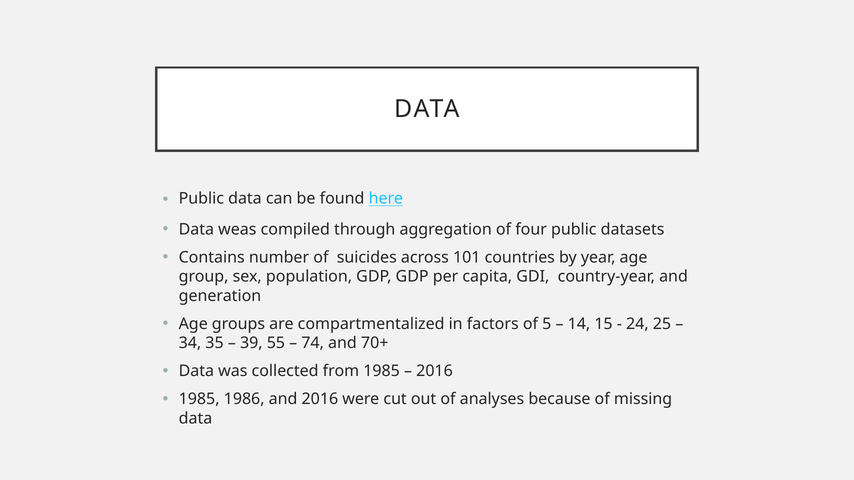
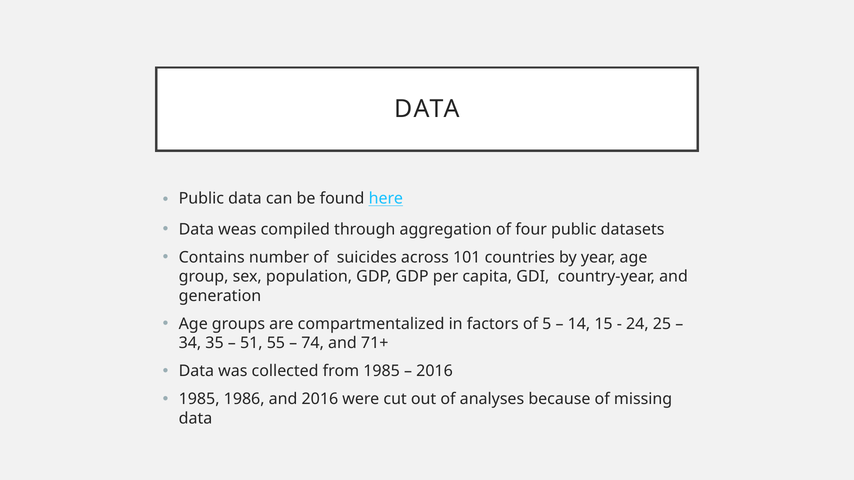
39: 39 -> 51 (251, 343)
70+: 70+ -> 71+ (375, 343)
